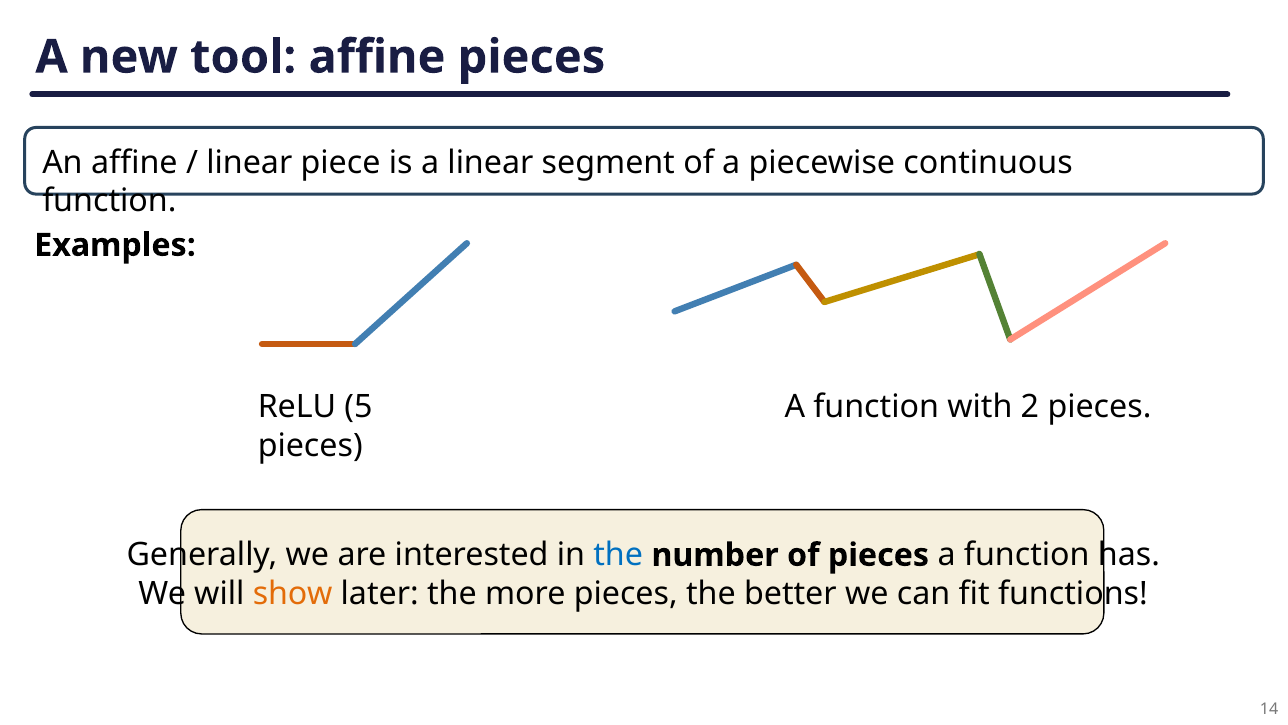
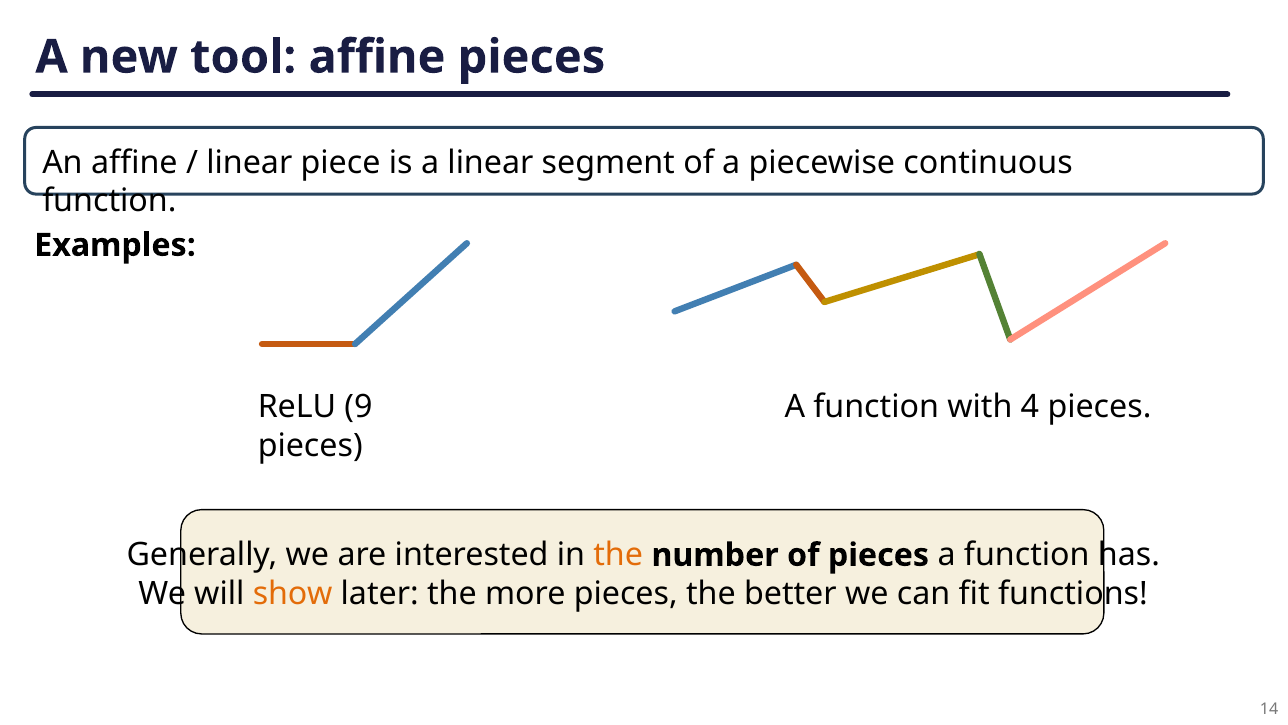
5: 5 -> 9 (358, 407)
2: 2 -> 4 (1030, 407)
the colour: blue -> orange (618, 555)
